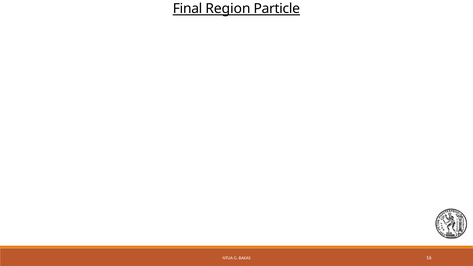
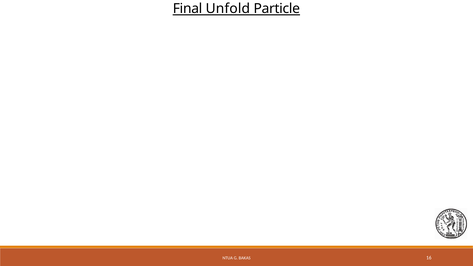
Region: Region -> Unfold (228, 8)
